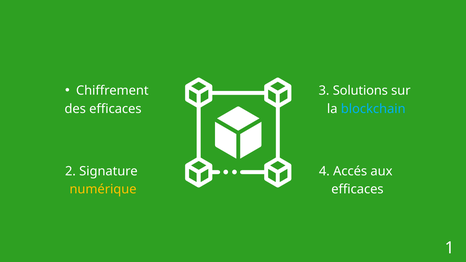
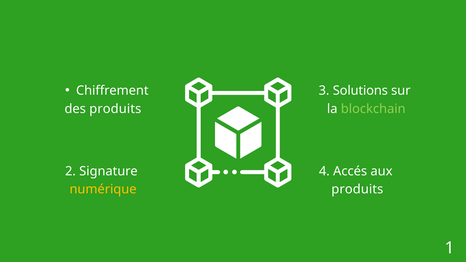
des efficaces: efficaces -> produits (115, 109)
blockchain colour: light blue -> light green (373, 109)
efficaces: efficaces -> produits (357, 189)
